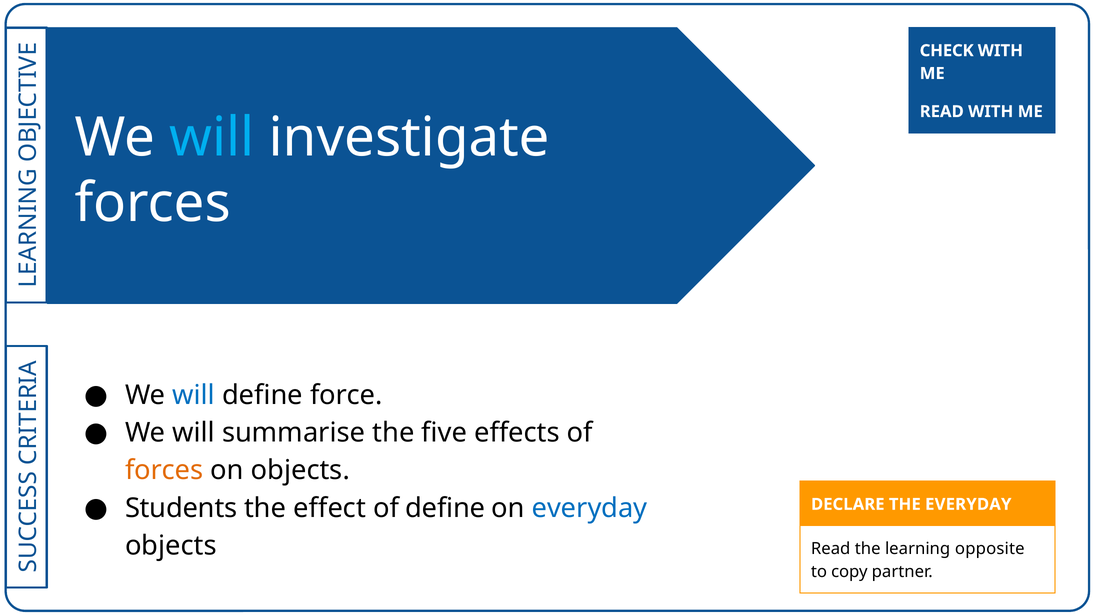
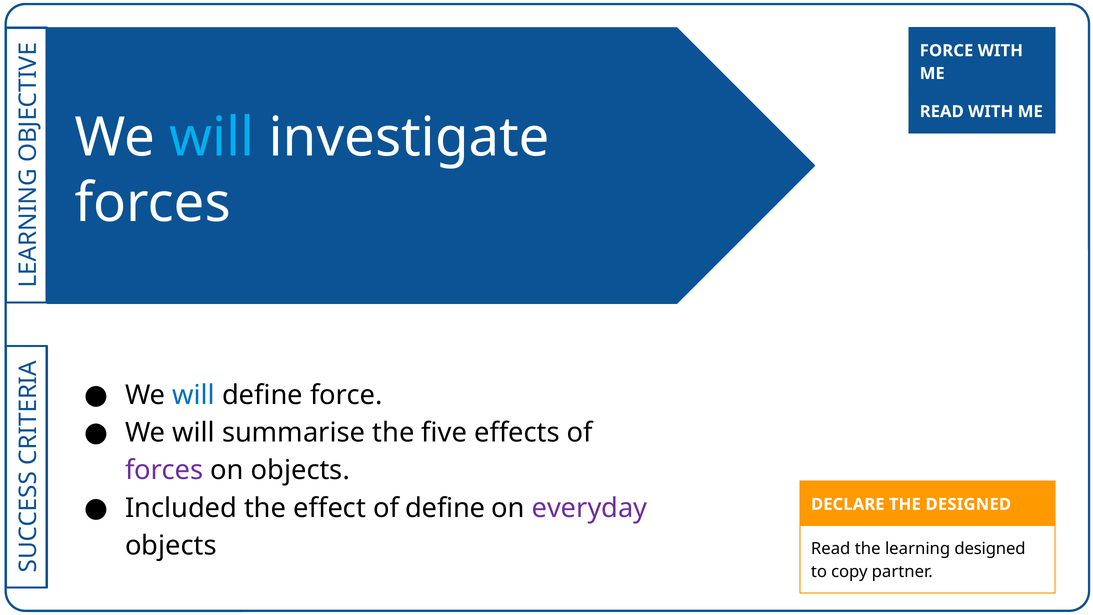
CHECK: CHECK -> FORCE (947, 51)
forces colour: orange -> purple (164, 470)
Students: Students -> Included (181, 508)
everyday colour: blue -> purple (590, 508)
THE EVERYDAY: EVERYDAY -> DESIGNED (968, 504)
learning opposite: opposite -> designed (990, 549)
